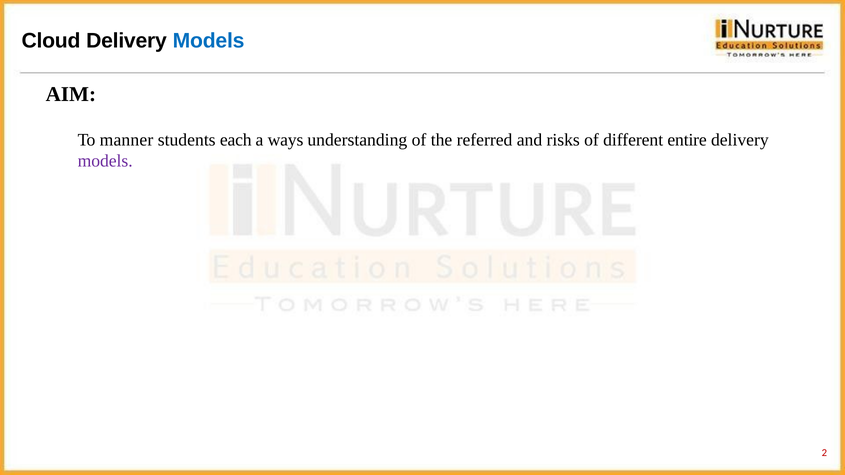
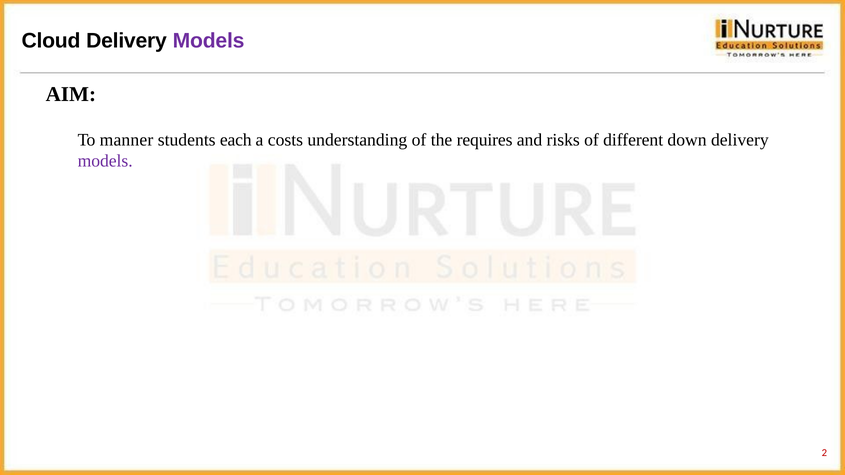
Models colour: blue -> purple (209, 41)
ways: ways -> costs (285, 140)
referred: referred -> requires (485, 140)
entire: entire -> down (687, 140)
